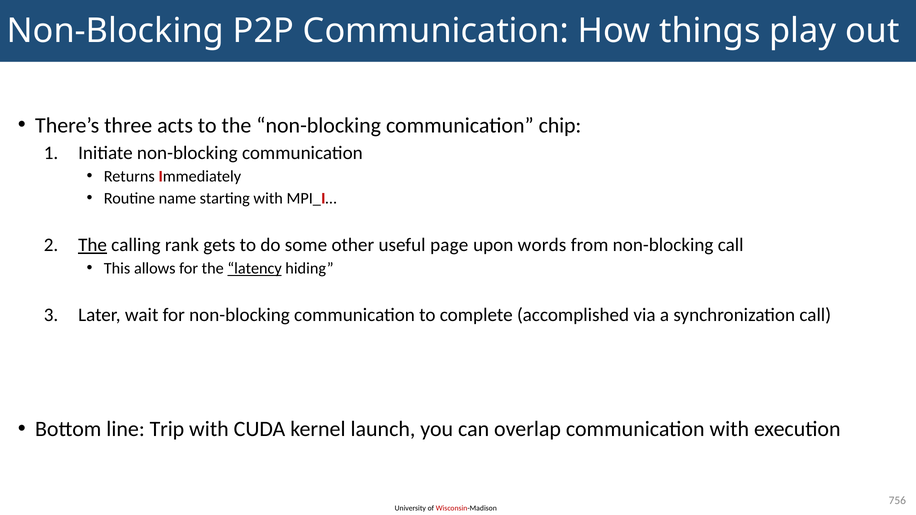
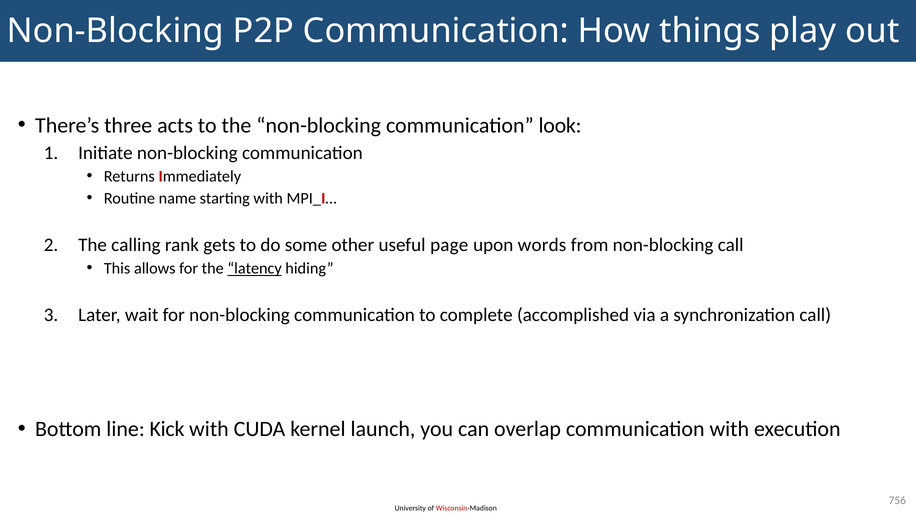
chip: chip -> look (560, 125)
The underline: present -> none (93, 245)
Trip: Trip -> Kick (167, 429)
